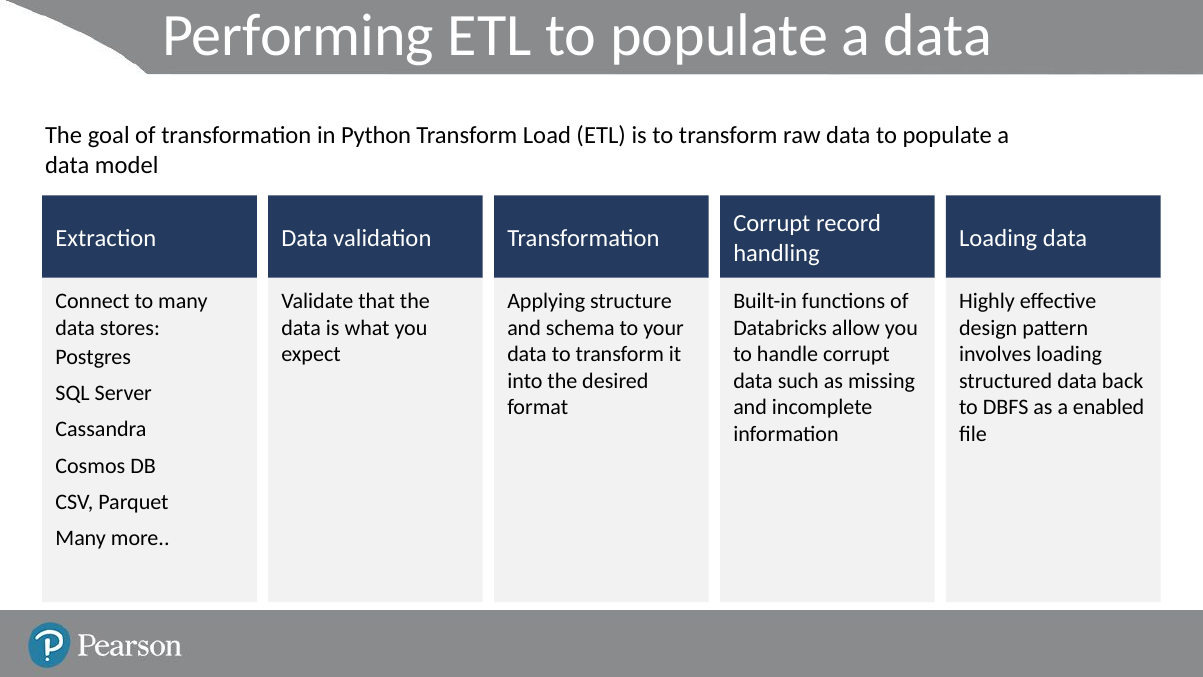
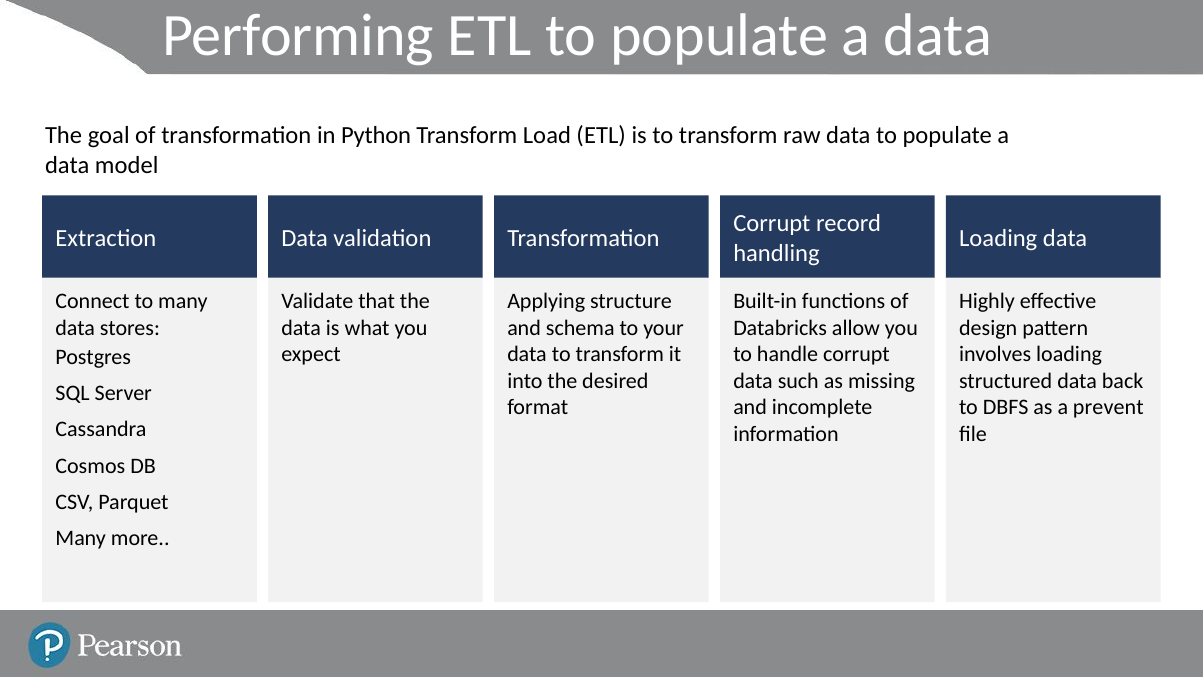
enabled: enabled -> prevent (1108, 407)
